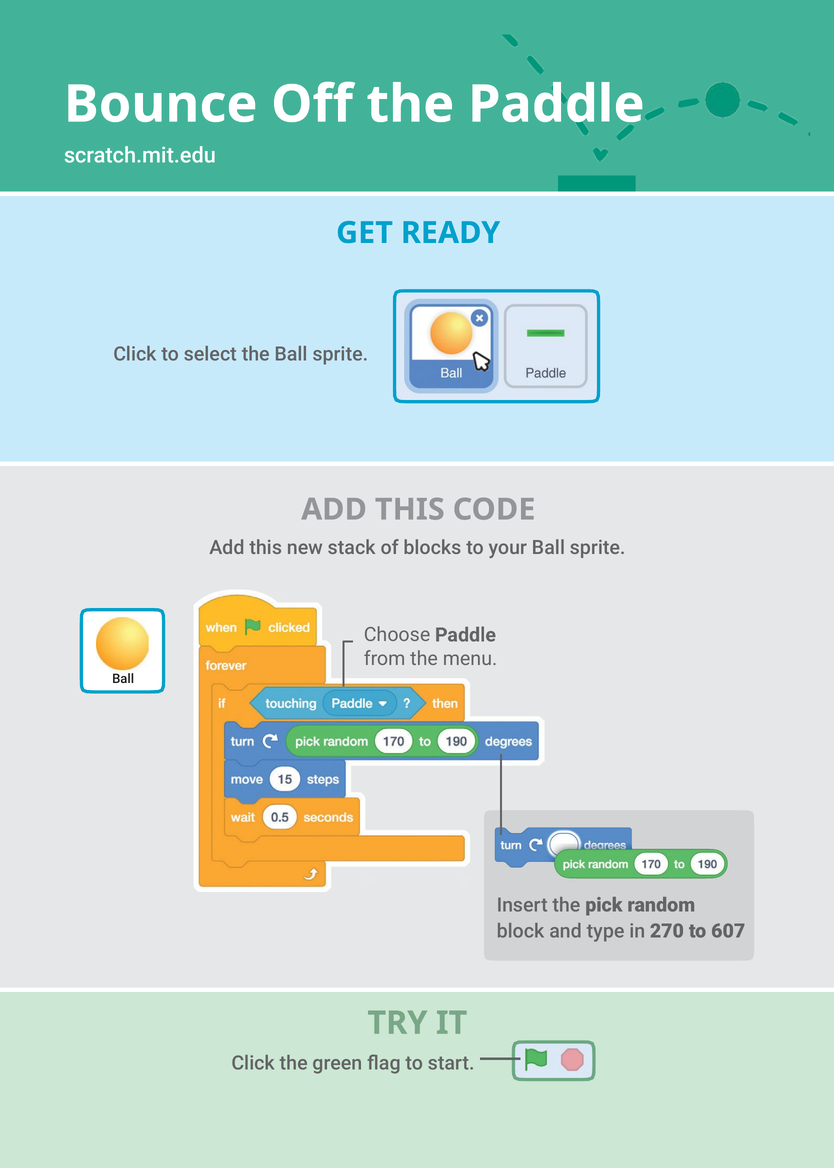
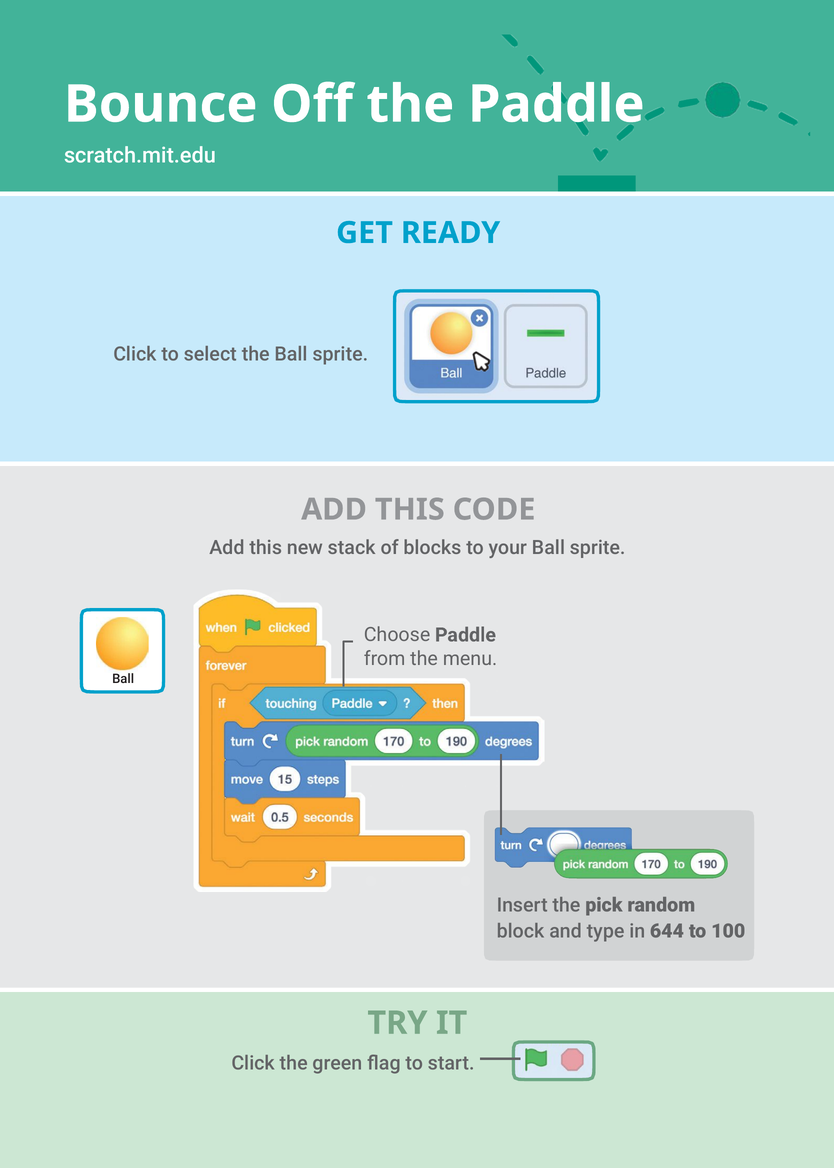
270: 270 -> 644 (667, 931)
607: 607 -> 100 (728, 931)
